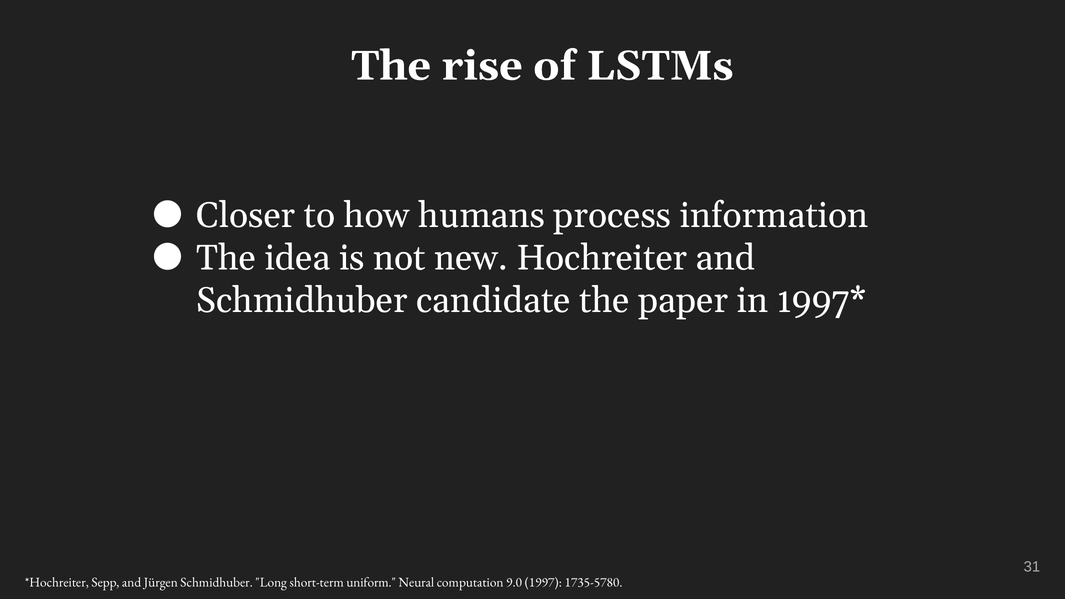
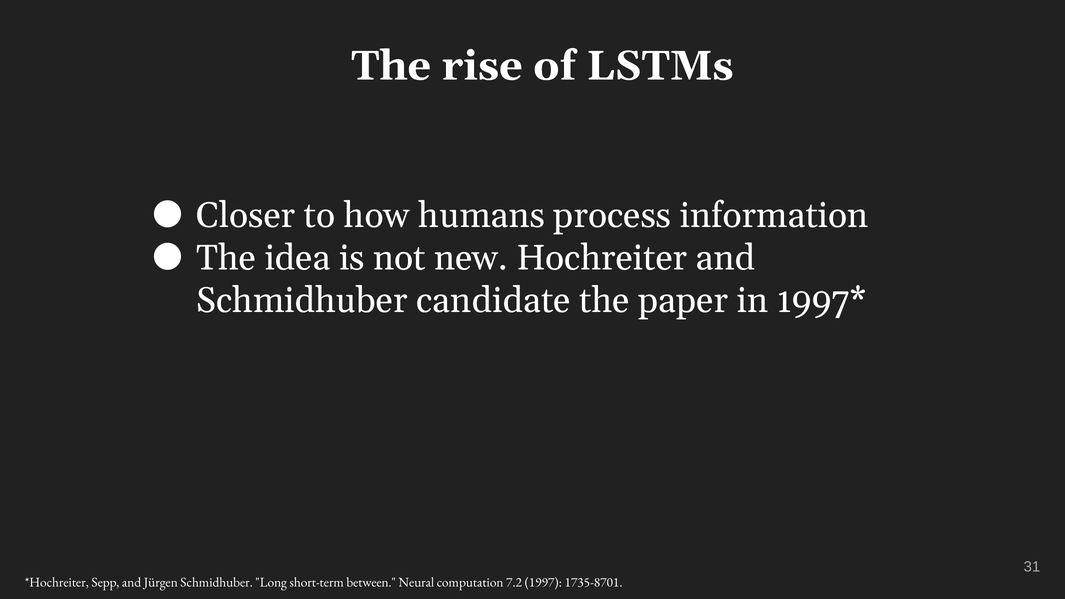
uniform: uniform -> between (371, 582)
9.0: 9.0 -> 7.2 (514, 582)
1735-5780: 1735-5780 -> 1735-8701 (593, 582)
